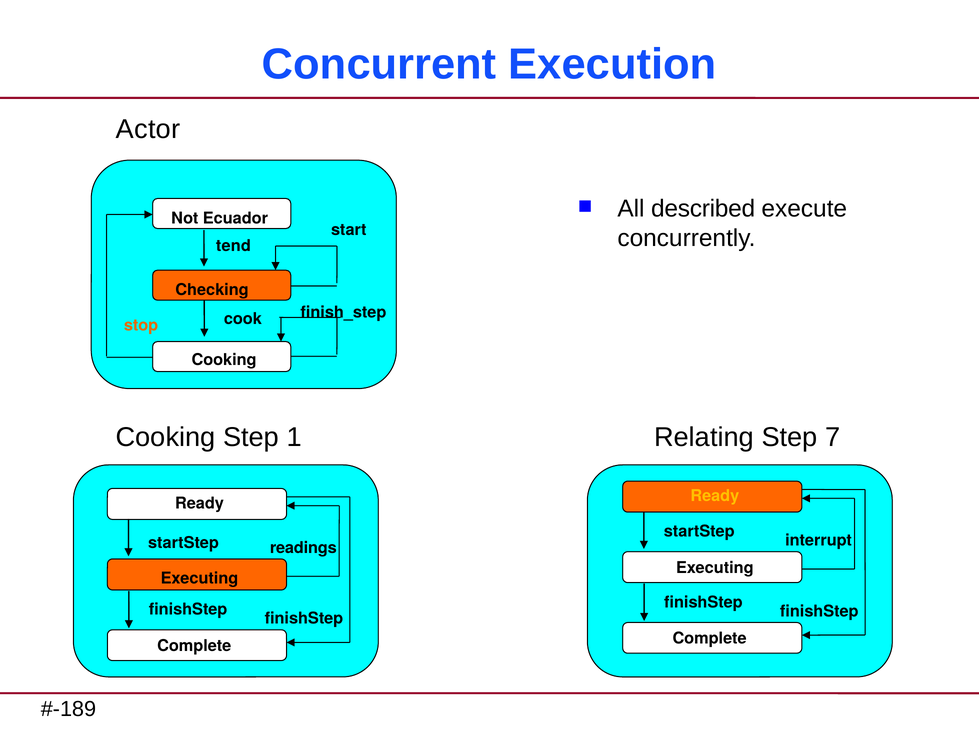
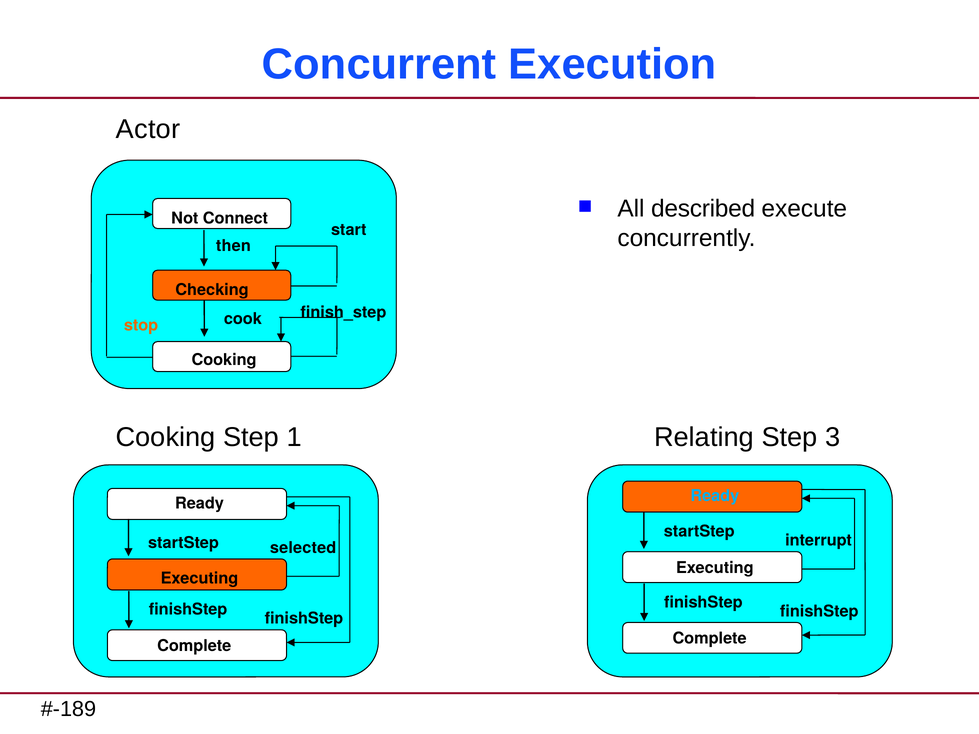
Ecuador: Ecuador -> Connect (235, 218)
tend: tend -> then (233, 246)
7: 7 -> 3 (833, 437)
Ready colour: yellow -> light blue (715, 496)
readings: readings -> selected (303, 548)
